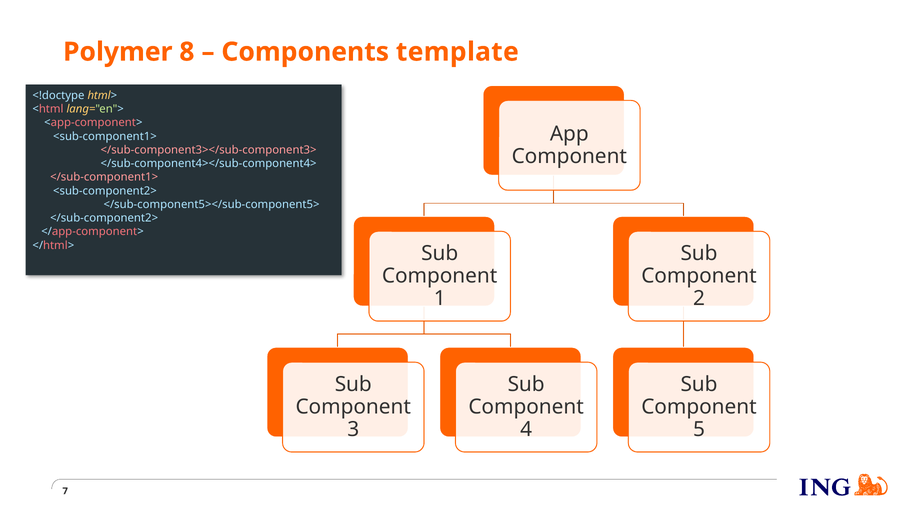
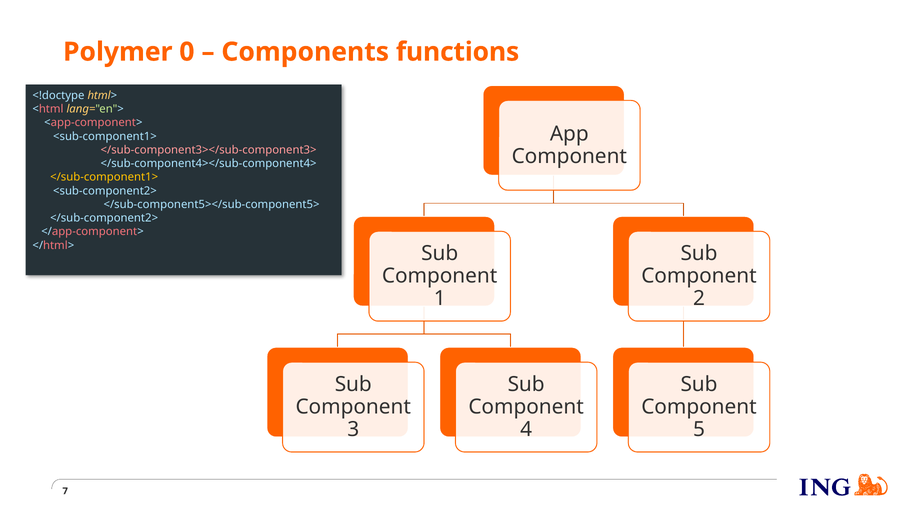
8: 8 -> 0 (187, 52)
template: template -> functions (458, 52)
</sub-component1> colour: pink -> yellow (104, 177)
